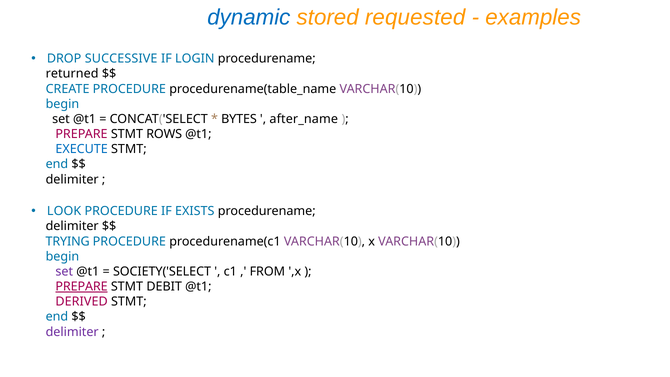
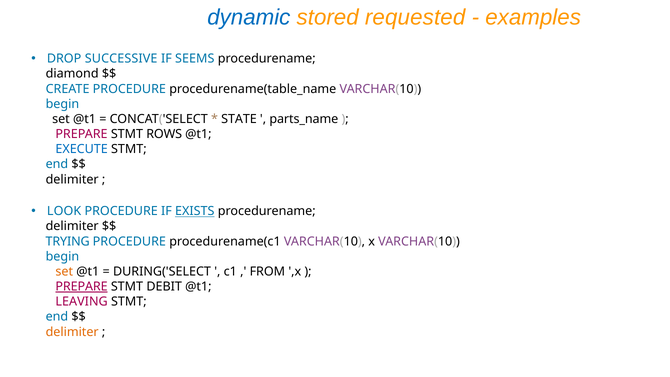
LOGIN: LOGIN -> SEEMS (195, 59)
returned: returned -> diamond (72, 74)
BYTES: BYTES -> STATE (239, 119)
after_name: after_name -> parts_name (304, 119)
EXISTS underline: none -> present (195, 211)
set colour: purple -> orange (64, 271)
SOCIETY('SELECT: SOCIETY('SELECT -> DURING('SELECT (162, 271)
DERIVED: DERIVED -> LEAVING (82, 302)
delimiter colour: purple -> orange (72, 332)
